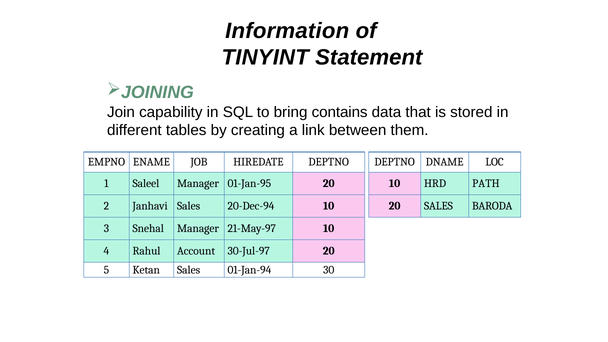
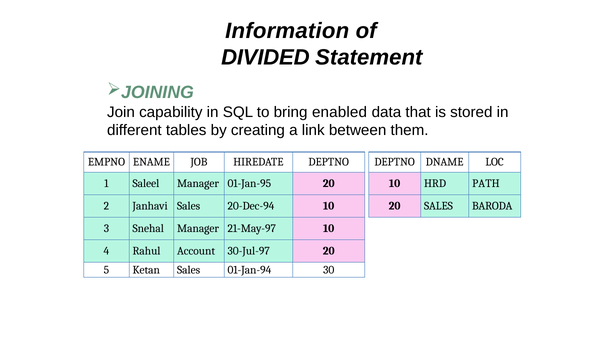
TINYINT: TINYINT -> DIVIDED (265, 57)
contains: contains -> enabled (340, 112)
